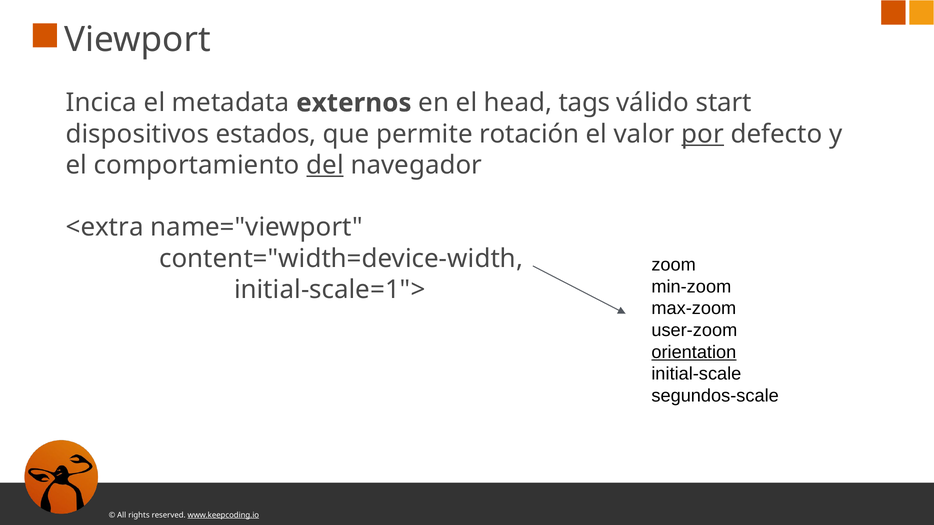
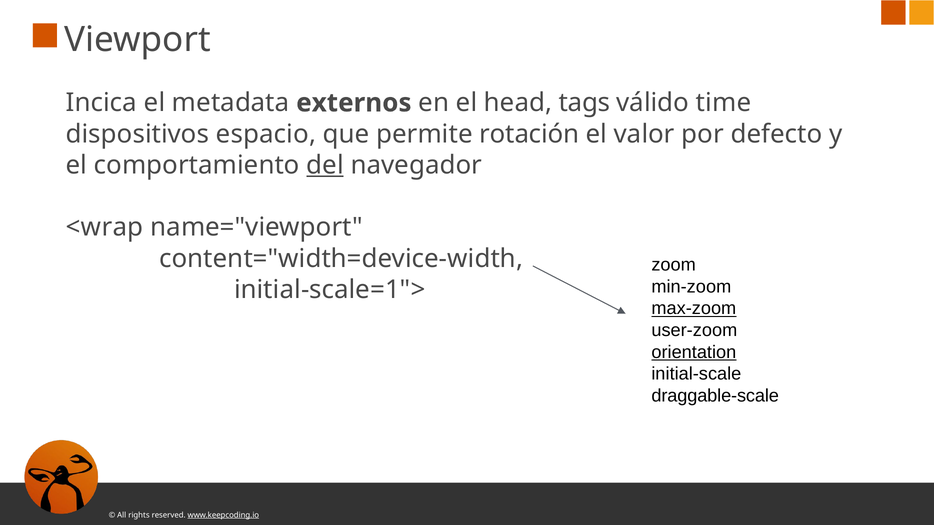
start: start -> time (724, 103)
estados: estados -> espacio (266, 134)
por underline: present -> none (703, 134)
<extra: <extra -> <wrap (105, 228)
max-zoom underline: none -> present (694, 309)
segundos-scale: segundos-scale -> draggable-scale (715, 396)
